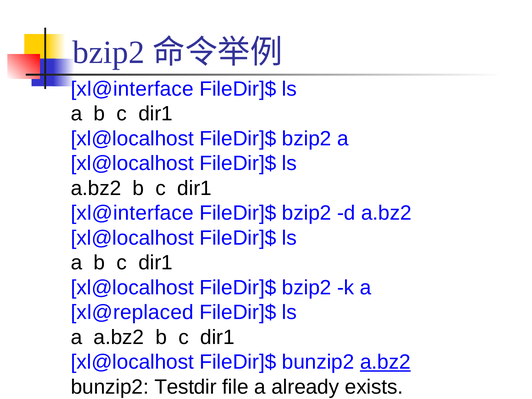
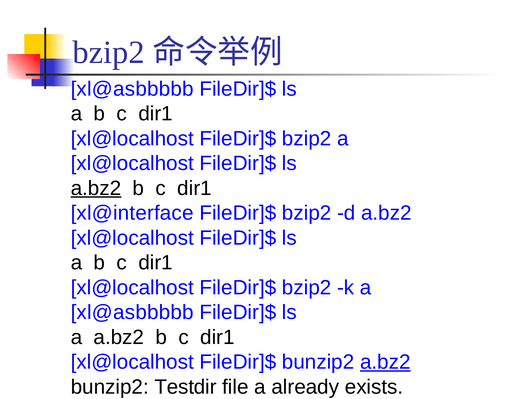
xl@interface: xl@interface -> xl@asbbbbb (132, 89)
a.bz2 underline: none -> present (96, 188)
xl@replaced: xl@replaced -> xl@asbbbbb (132, 312)
